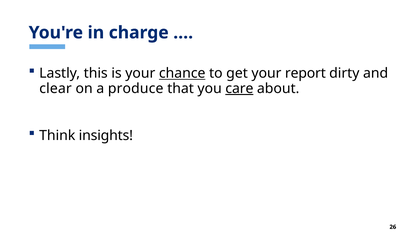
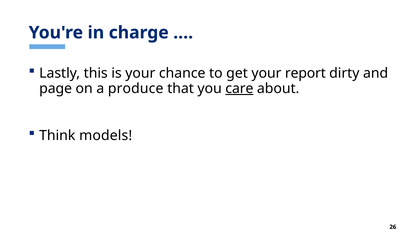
chance underline: present -> none (182, 73)
clear: clear -> page (56, 89)
insights: insights -> models (106, 136)
